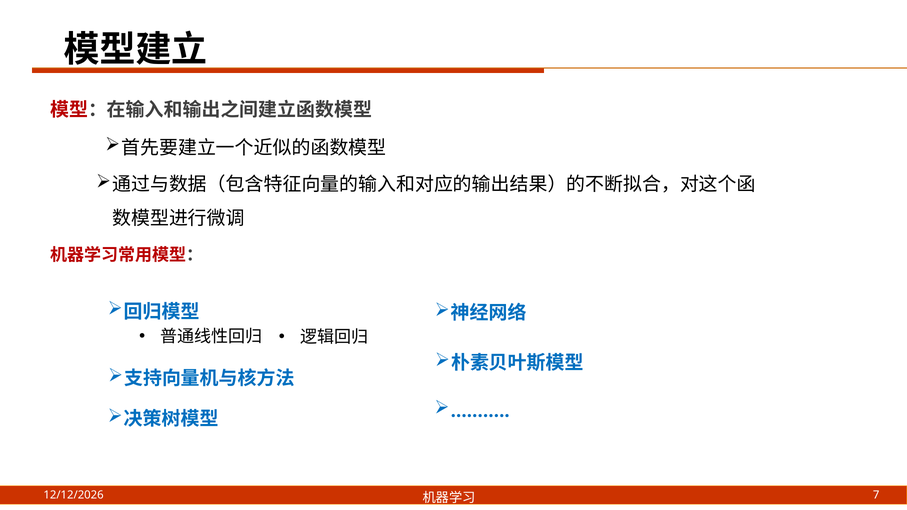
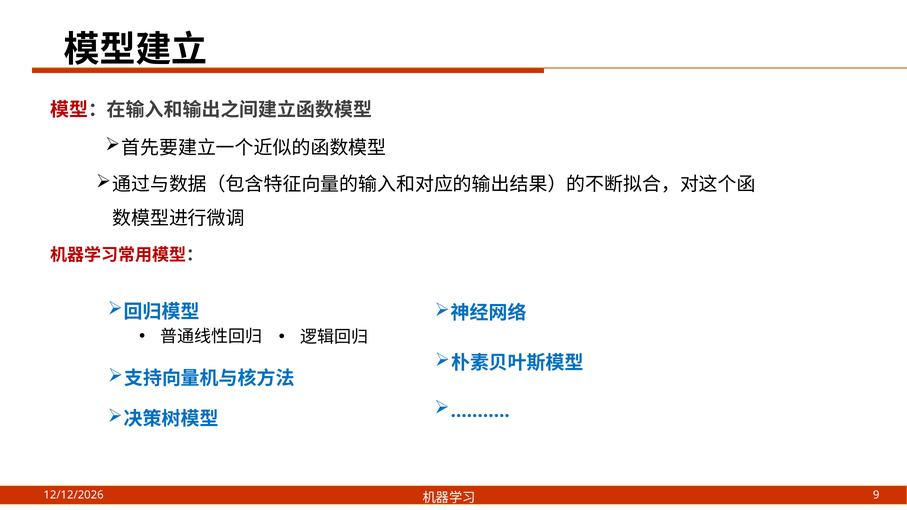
7: 7 -> 9 (876, 495)
